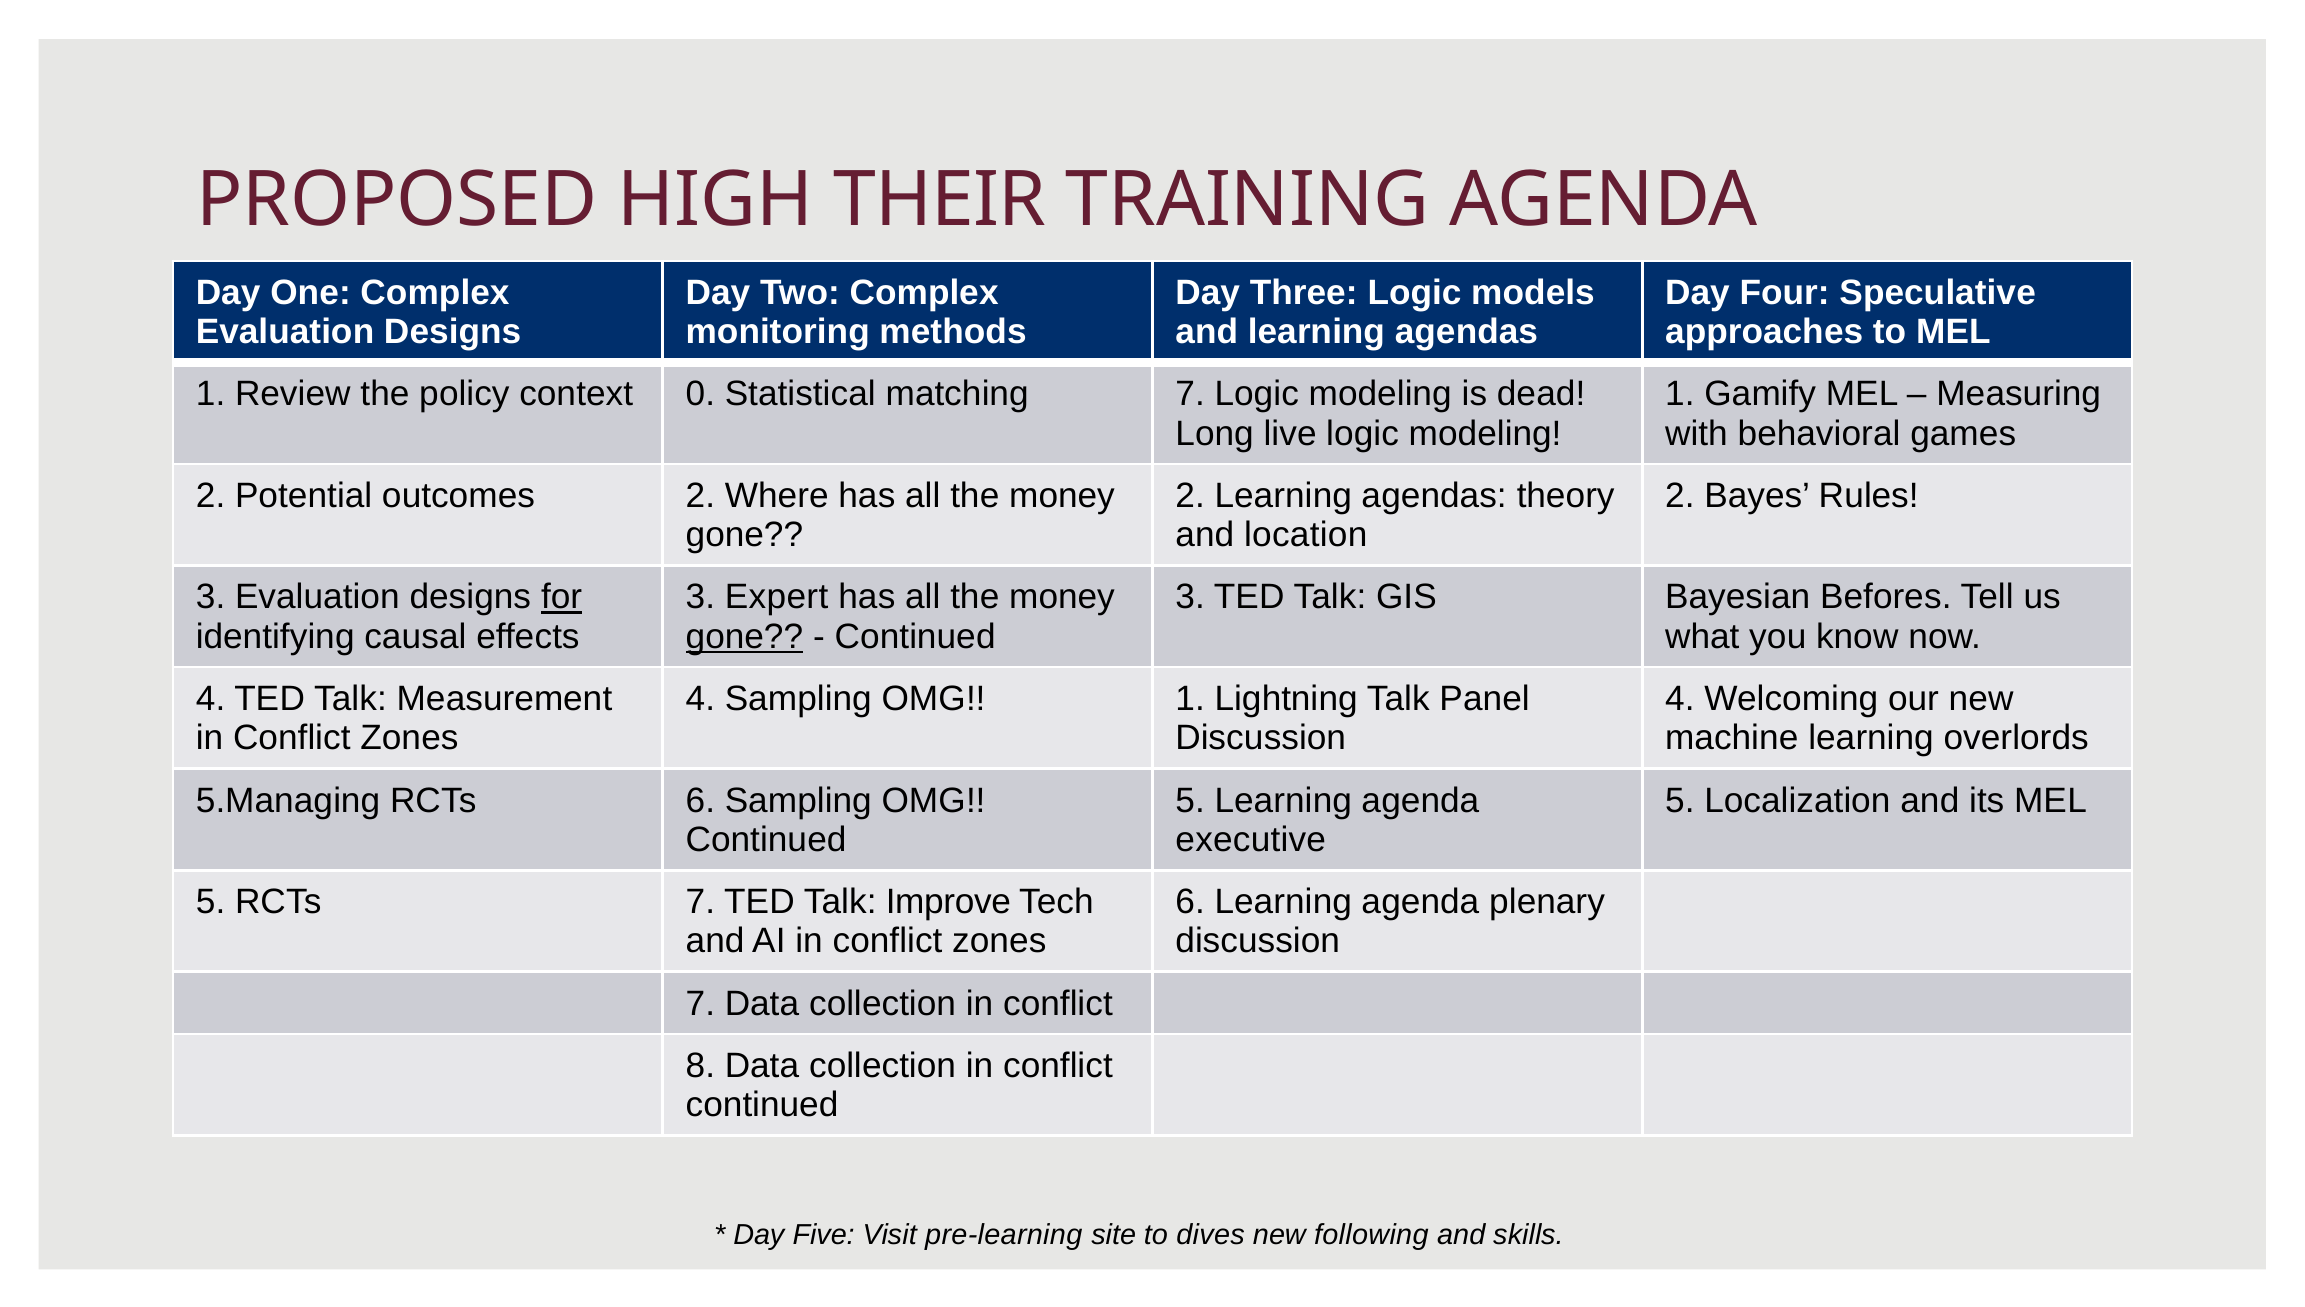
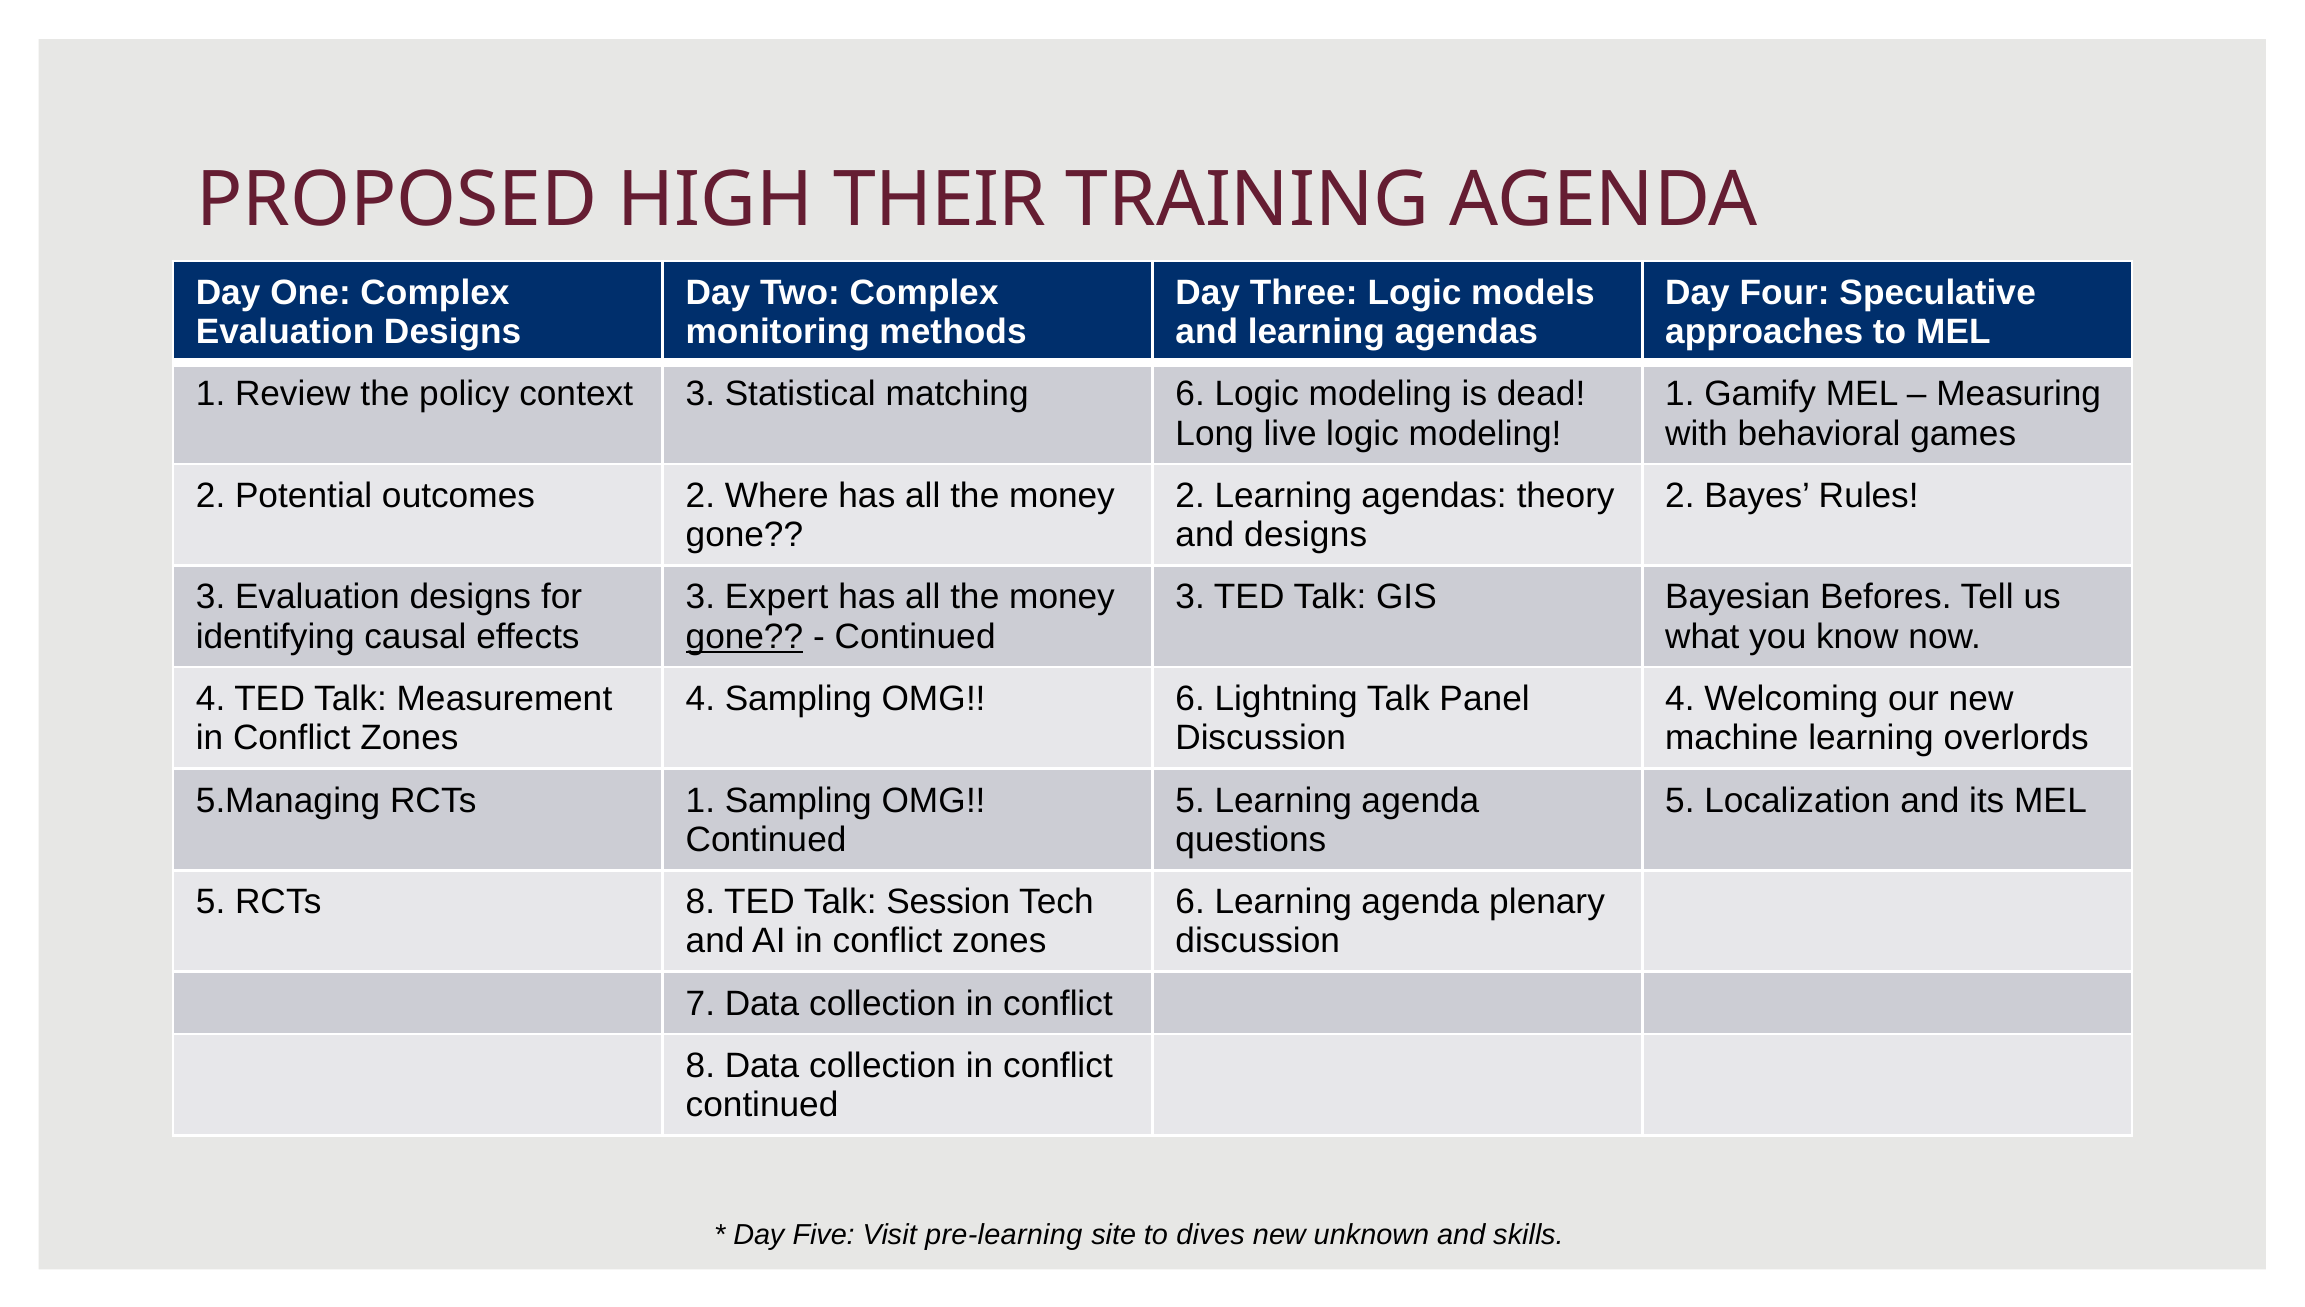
context 0: 0 -> 3 (700, 394)
matching 7: 7 -> 6 (1190, 394)
and location: location -> designs (1306, 535)
for underline: present -> none (562, 597)
OMG 1: 1 -> 6 (1190, 699)
RCTs 6: 6 -> 1 (700, 800)
executive: executive -> questions (1251, 840)
RCTs 7: 7 -> 8 (700, 902)
Improve: Improve -> Session (948, 902)
following: following -> unknown (1371, 1235)
